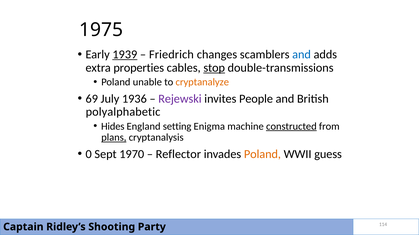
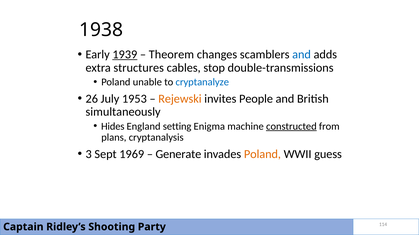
1975: 1975 -> 1938 (101, 30)
Friedrich: Friedrich -> Theorem (171, 55)
properties: properties -> structures (139, 68)
stop underline: present -> none (214, 68)
cryptanalyze colour: orange -> blue (202, 82)
69: 69 -> 26 (92, 99)
1936: 1936 -> 1953 (134, 99)
Rejewski colour: purple -> orange (180, 99)
polyalphabetic: polyalphabetic -> simultaneously (123, 112)
plans underline: present -> none (114, 138)
0: 0 -> 3 (89, 155)
1970: 1970 -> 1969 (132, 155)
Reflector: Reflector -> Generate (178, 155)
